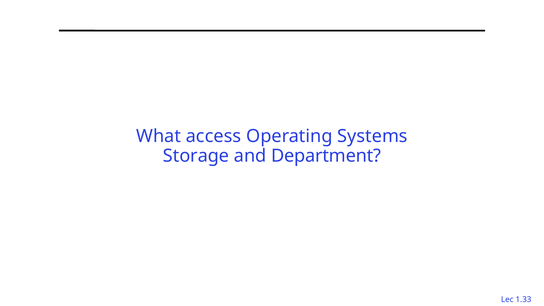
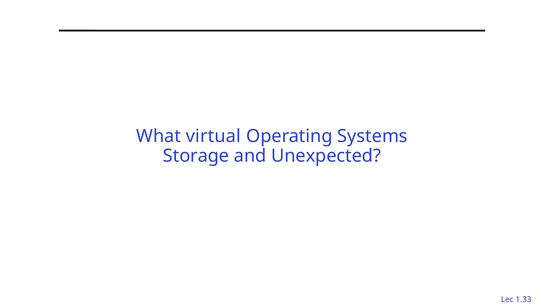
access: access -> virtual (213, 136)
Department: Department -> Unexpected (326, 156)
